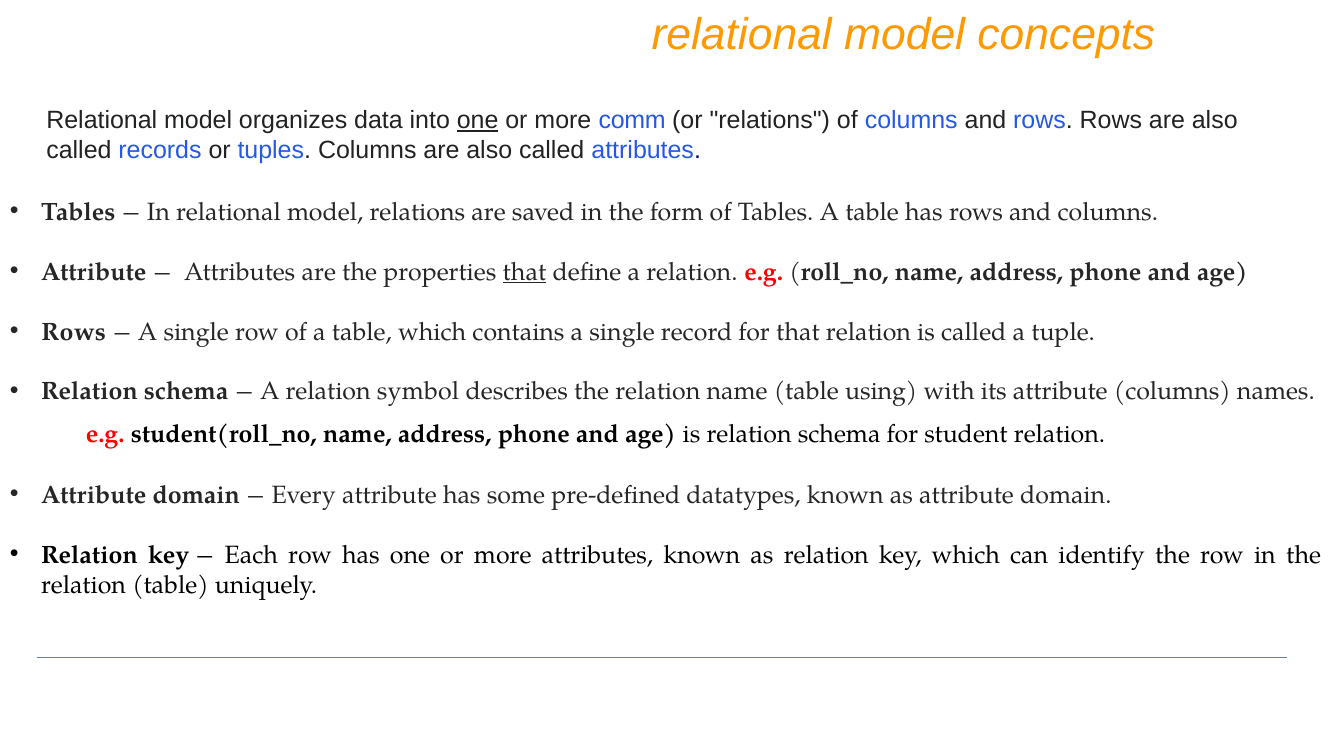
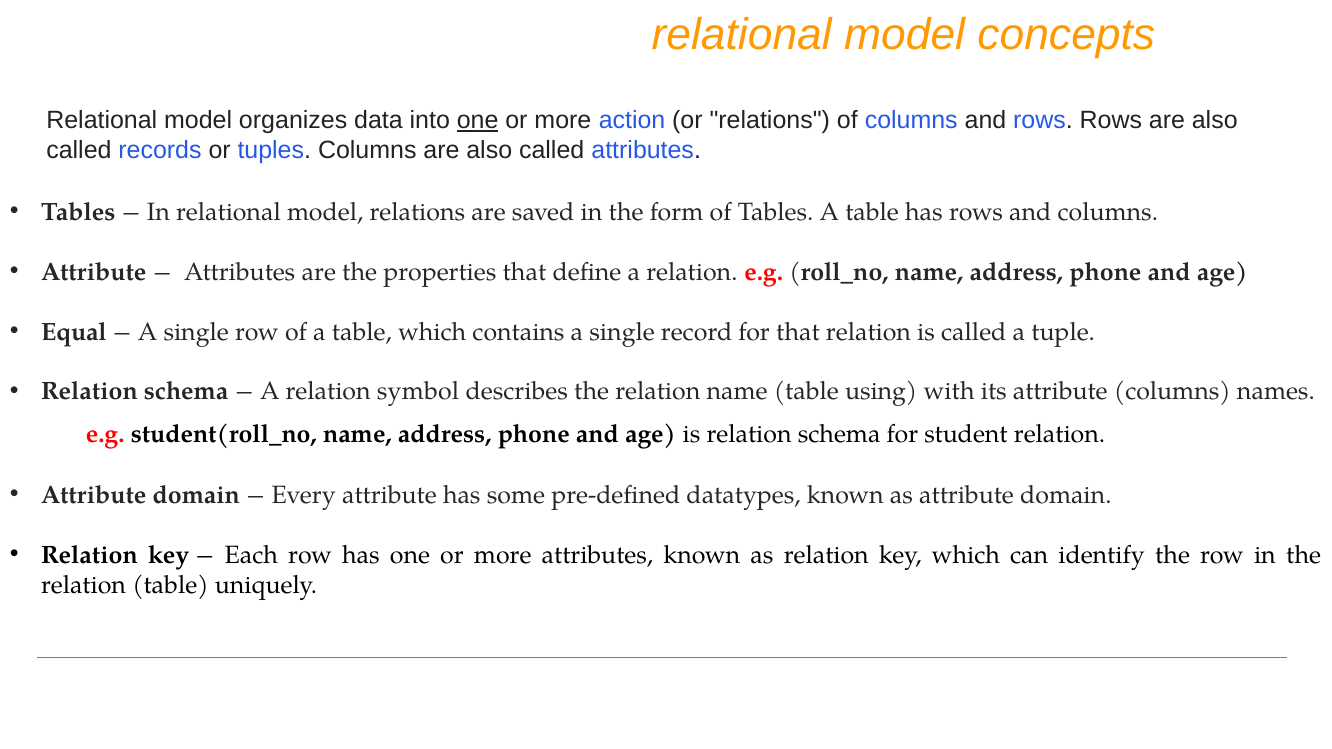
comm: comm -> action (632, 120)
that underline: present -> none (524, 272)
Rows: Rows -> Equal (74, 332)
